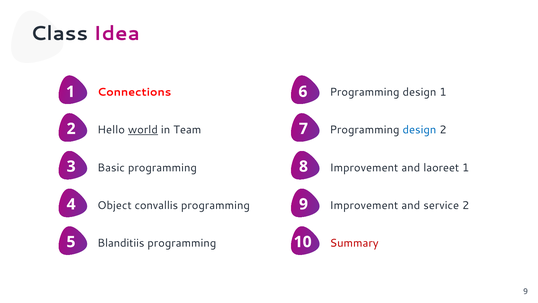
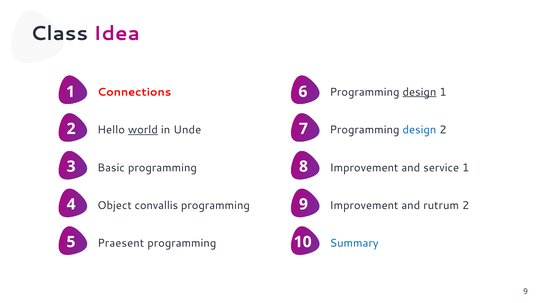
design underline: none -> present (419, 92)
Team: Team -> Unde (187, 130)
laoreet: laoreet -> service (441, 167)
service: service -> rutrum (441, 205)
Blanditiis: Blanditiis -> Praesent (121, 243)
Summary colour: red -> blue (354, 243)
